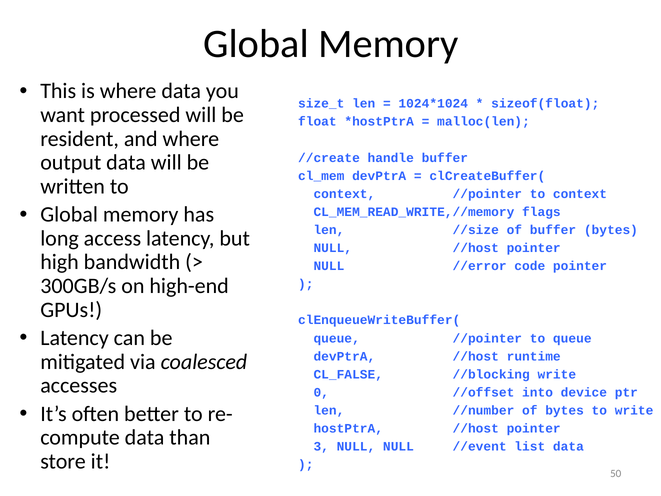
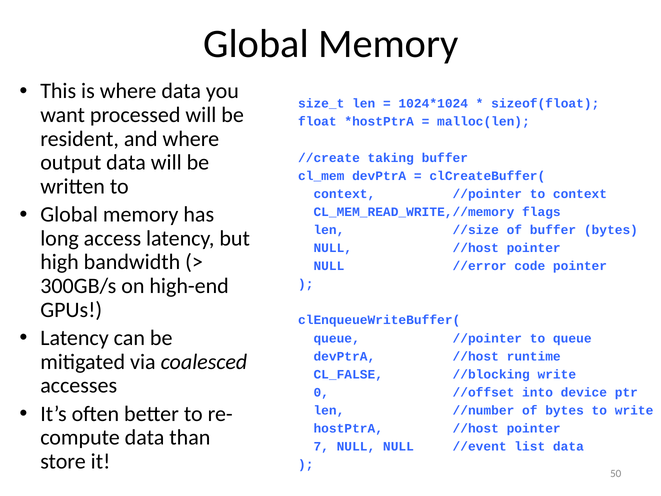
handle: handle -> taking (391, 158)
3: 3 -> 7 (321, 446)
